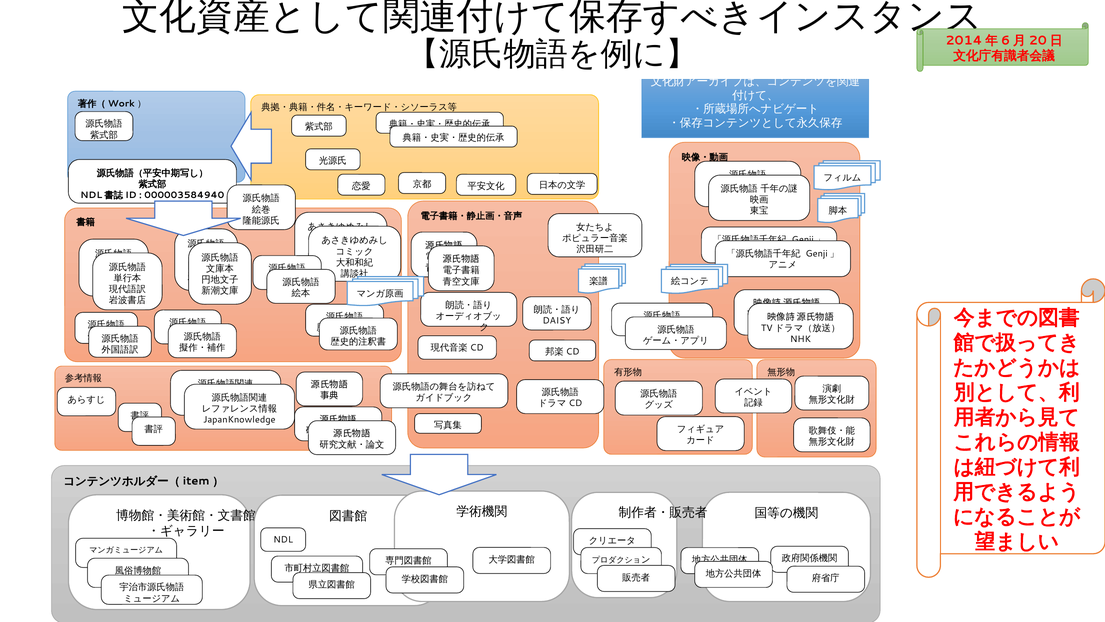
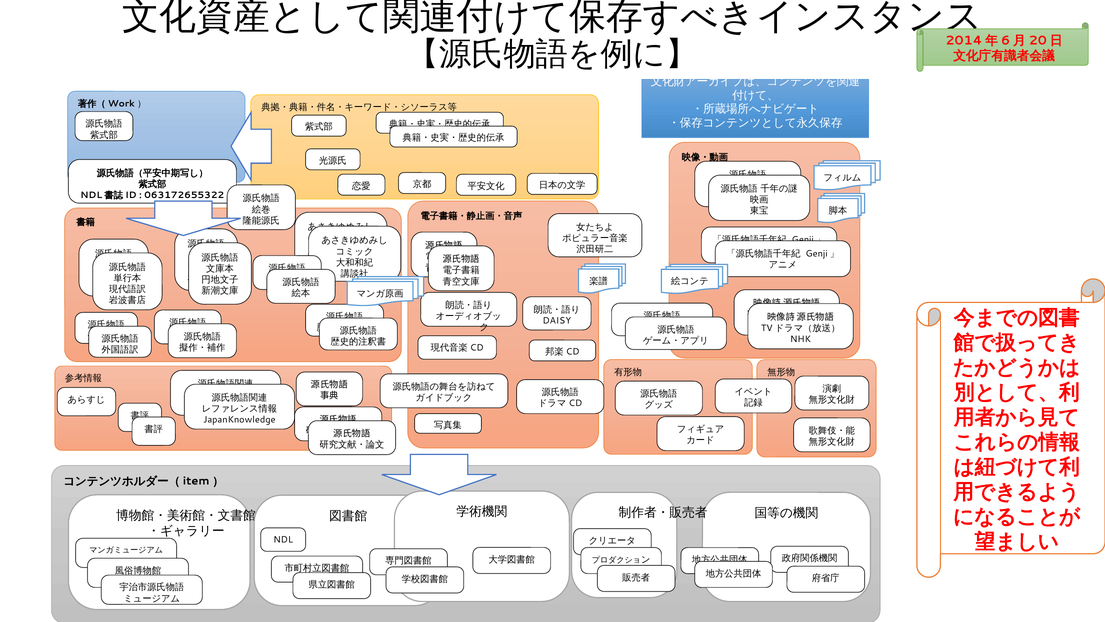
000003584940: 000003584940 -> 063172655322 (184, 195)
